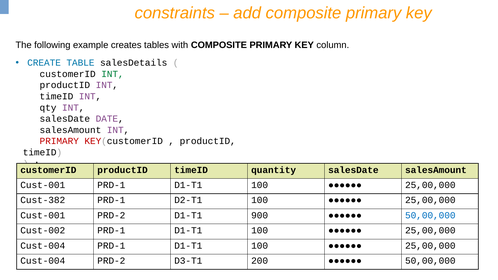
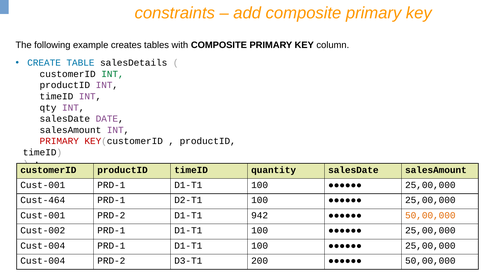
Cust-382: Cust-382 -> Cust-464 (43, 200)
900: 900 -> 942 (260, 215)
50,00,000 colour: blue -> orange (430, 215)
